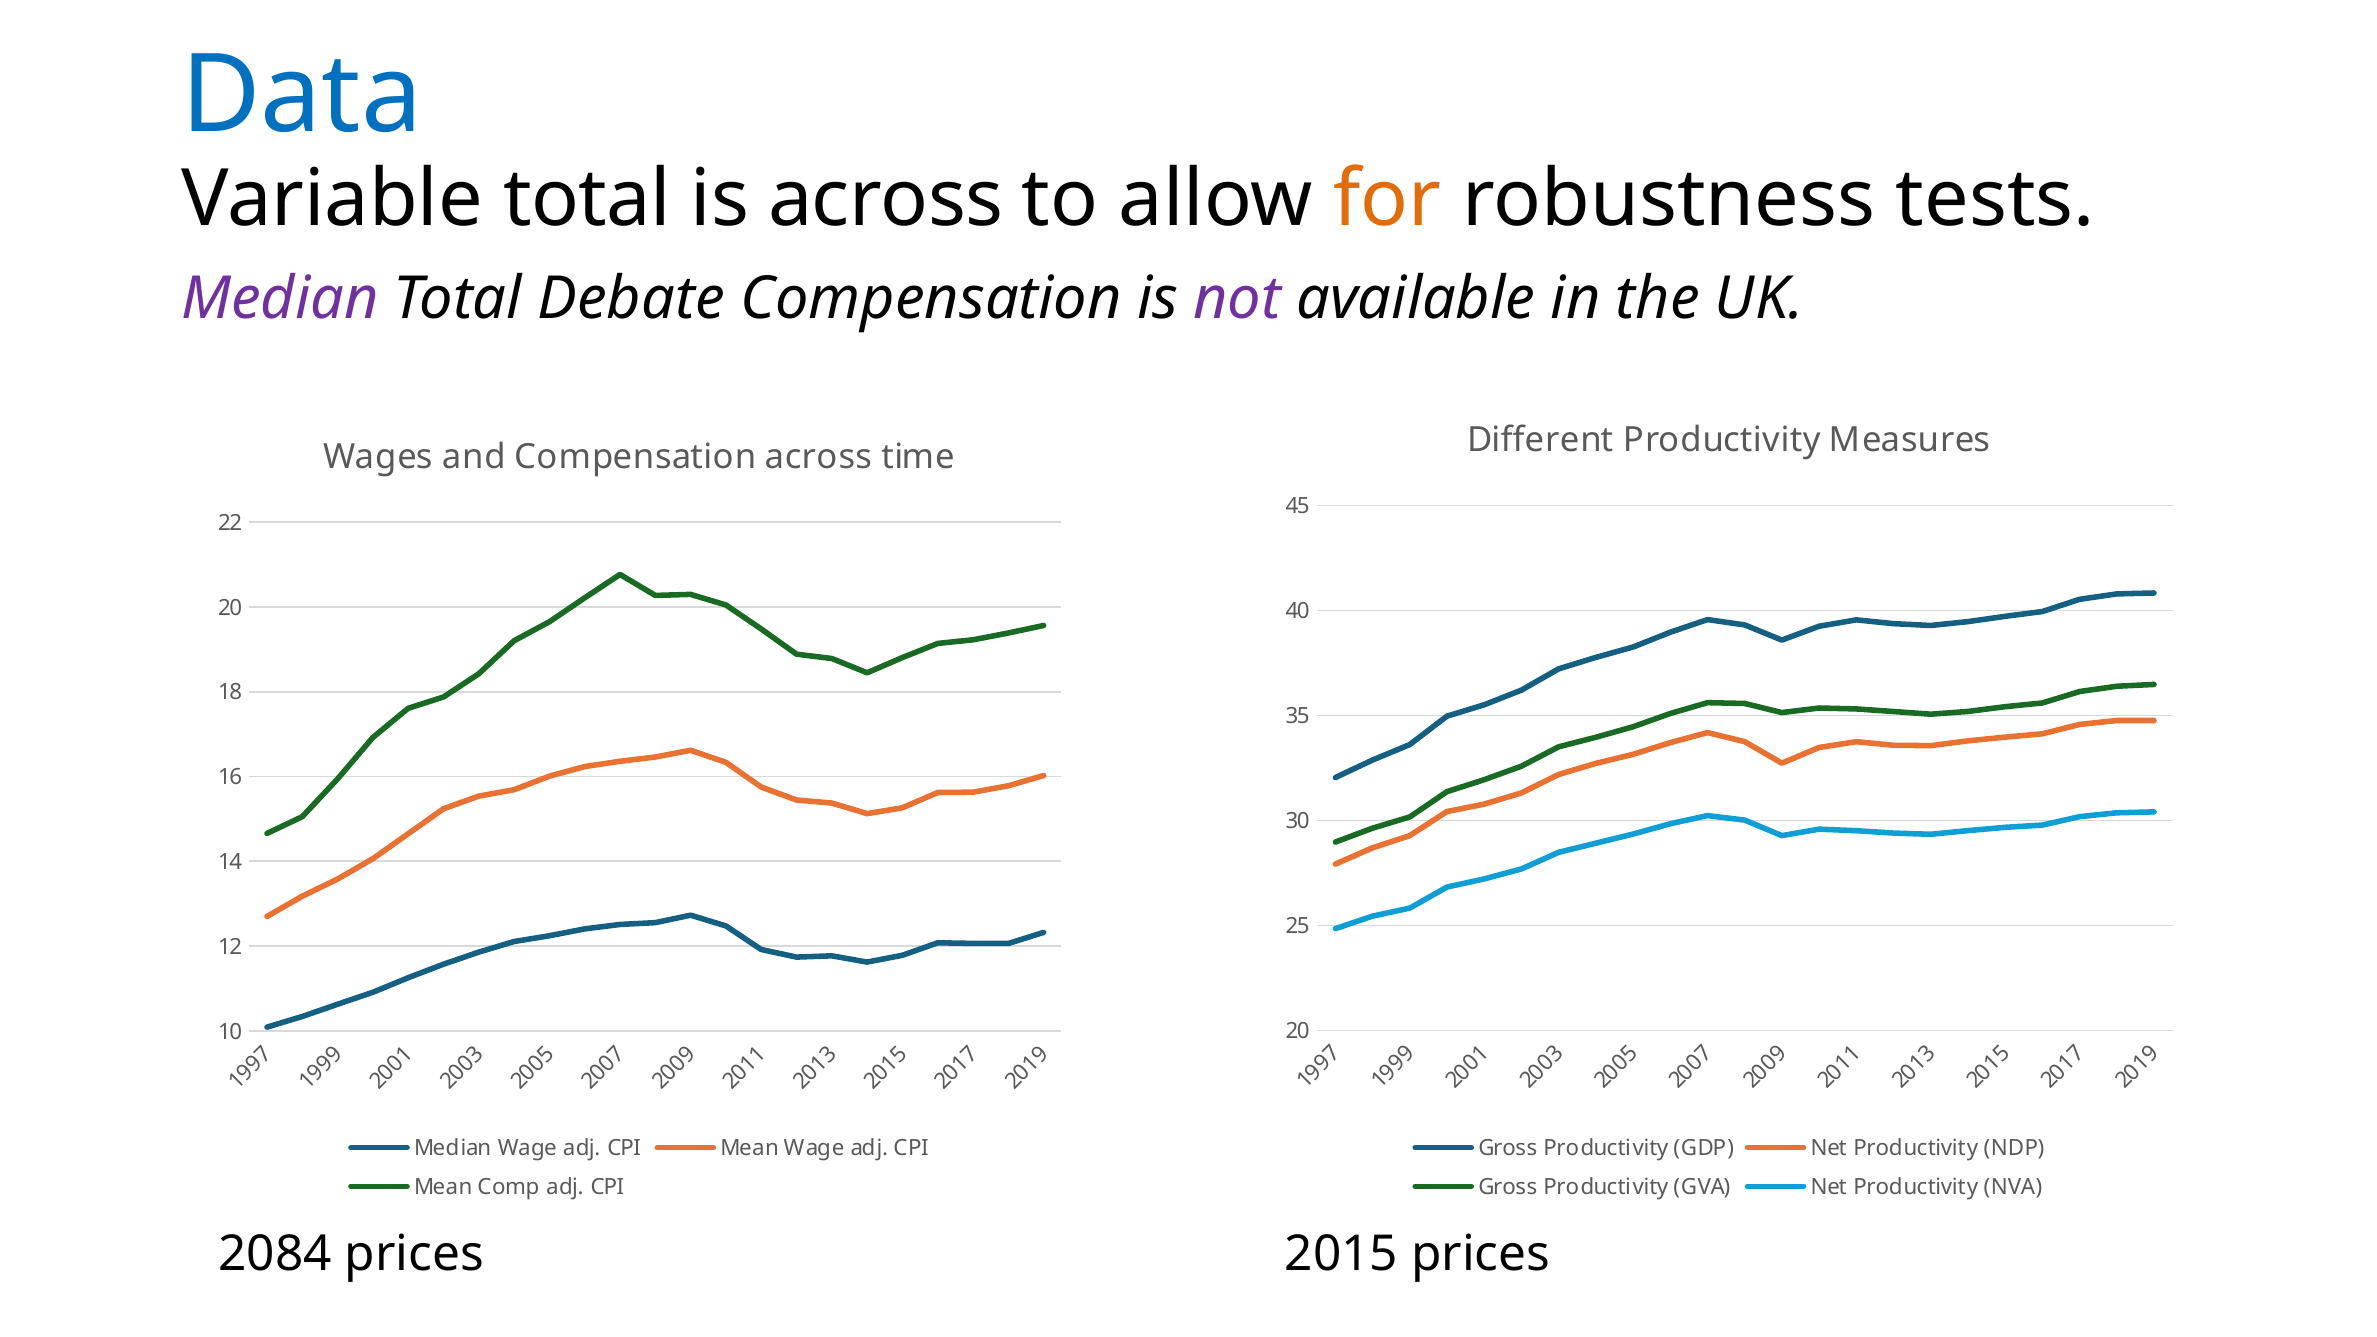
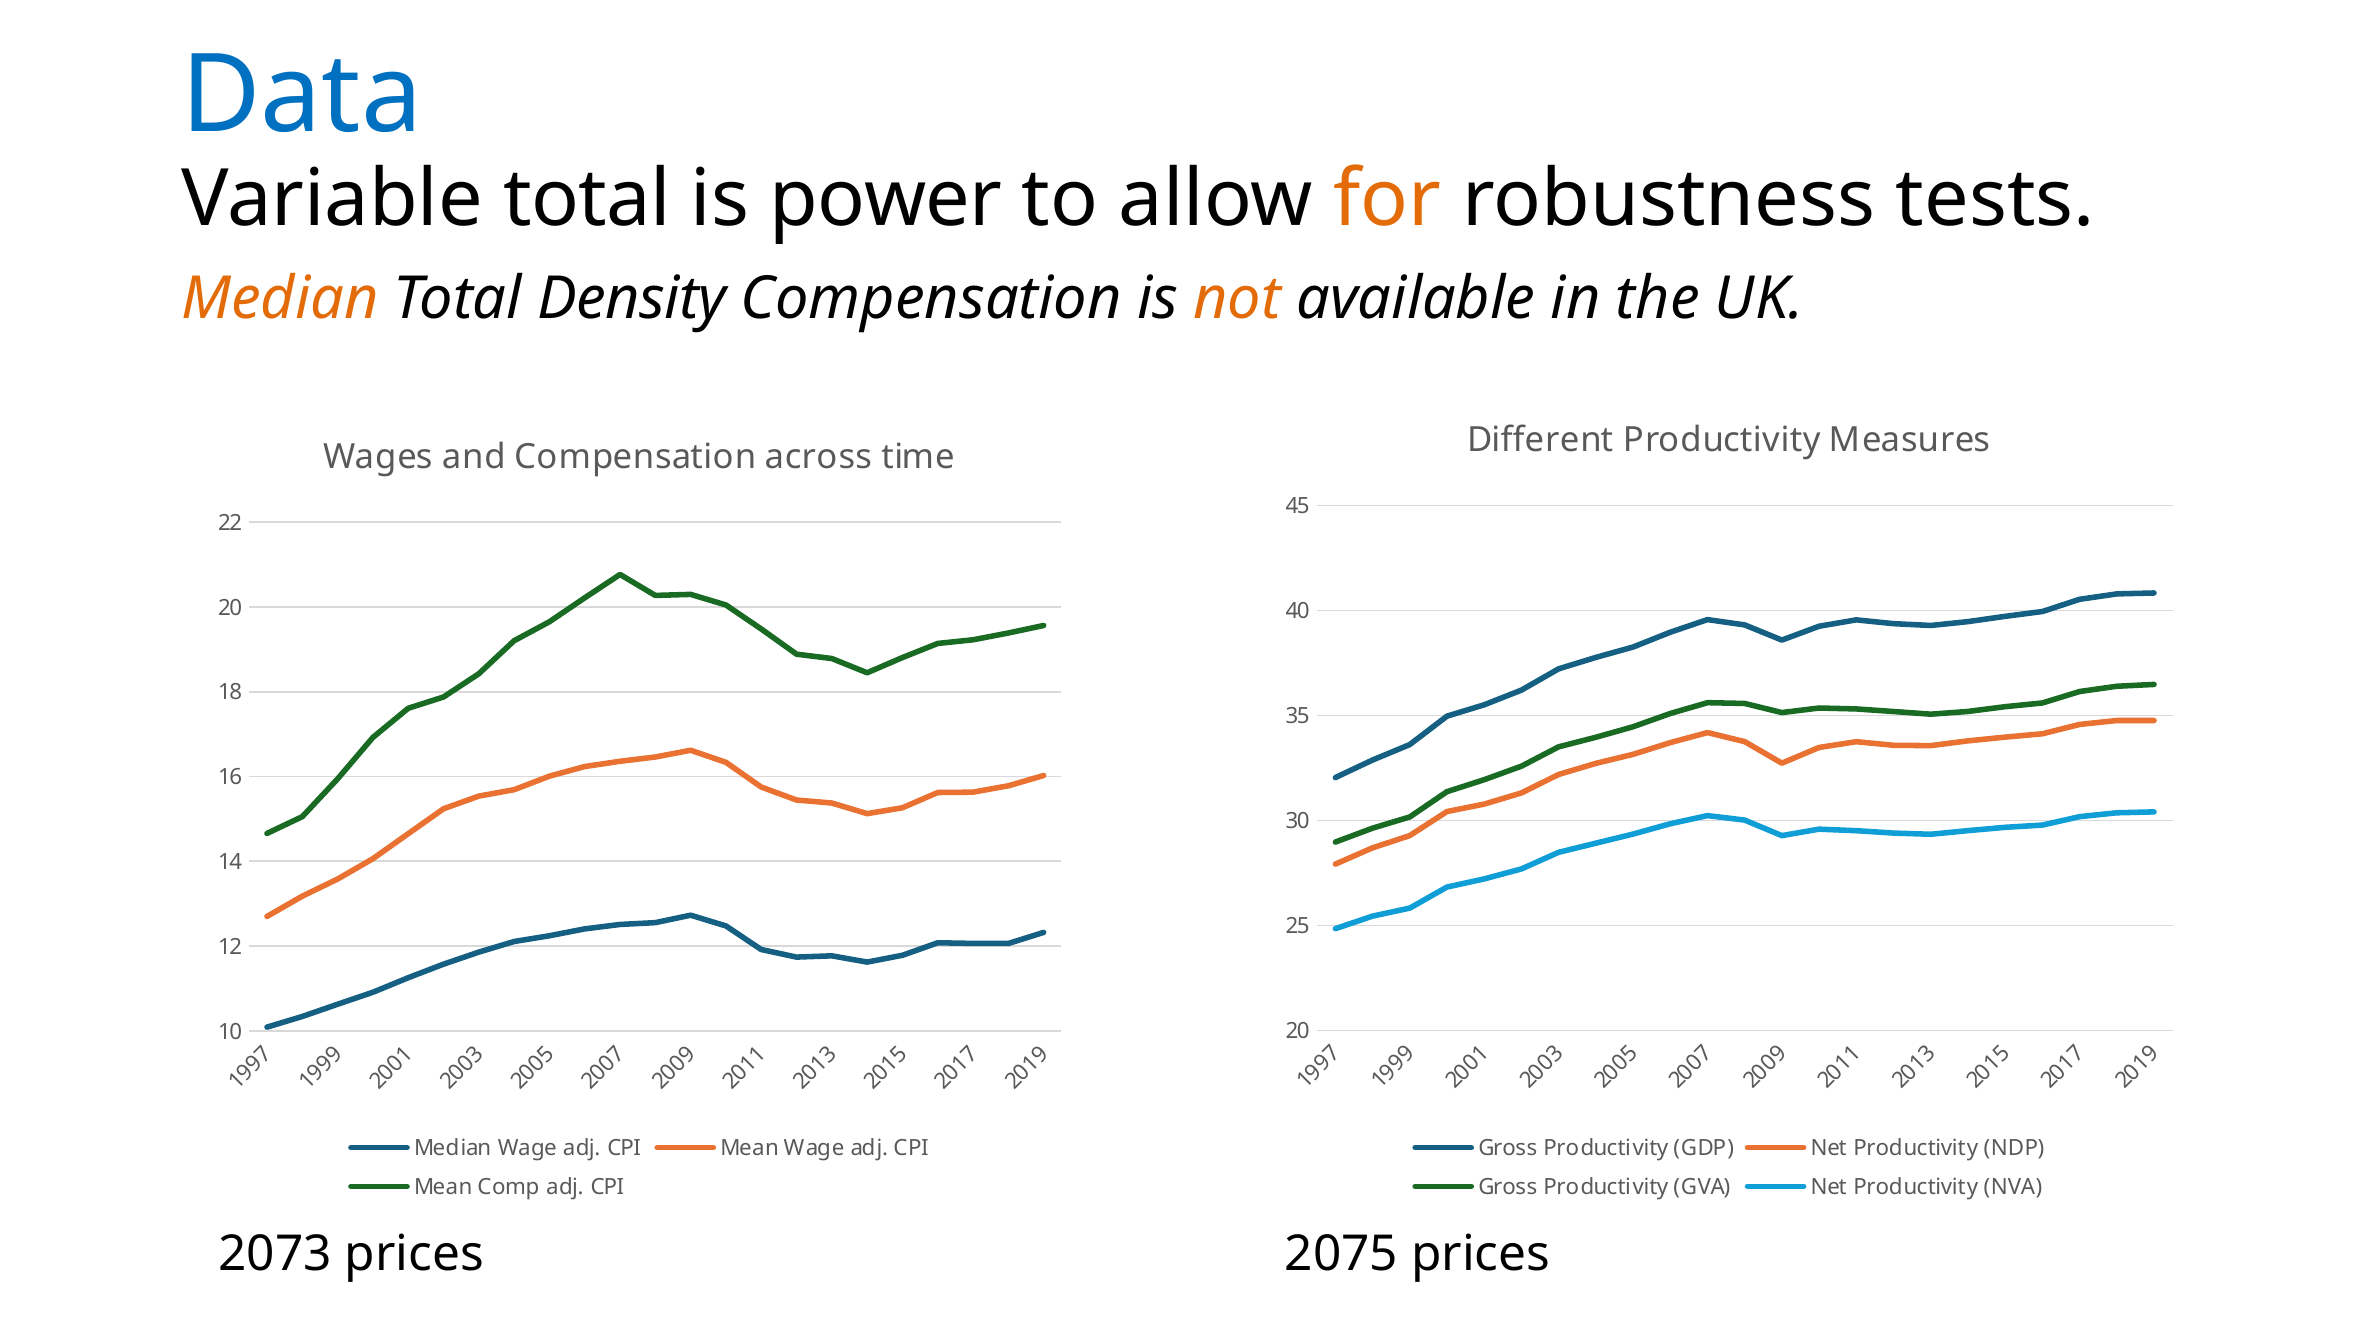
is across: across -> power (886, 199)
Median colour: purple -> orange (280, 299)
Debate: Debate -> Density (632, 299)
not colour: purple -> orange (1237, 299)
2084: 2084 -> 2073 (275, 1254)
2015: 2015 -> 2075 (1342, 1254)
